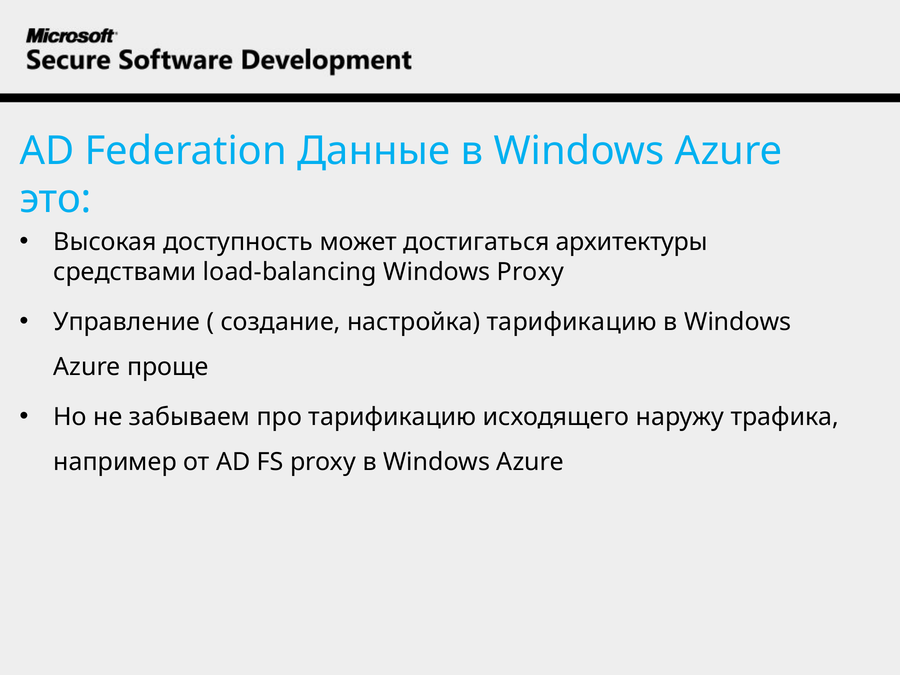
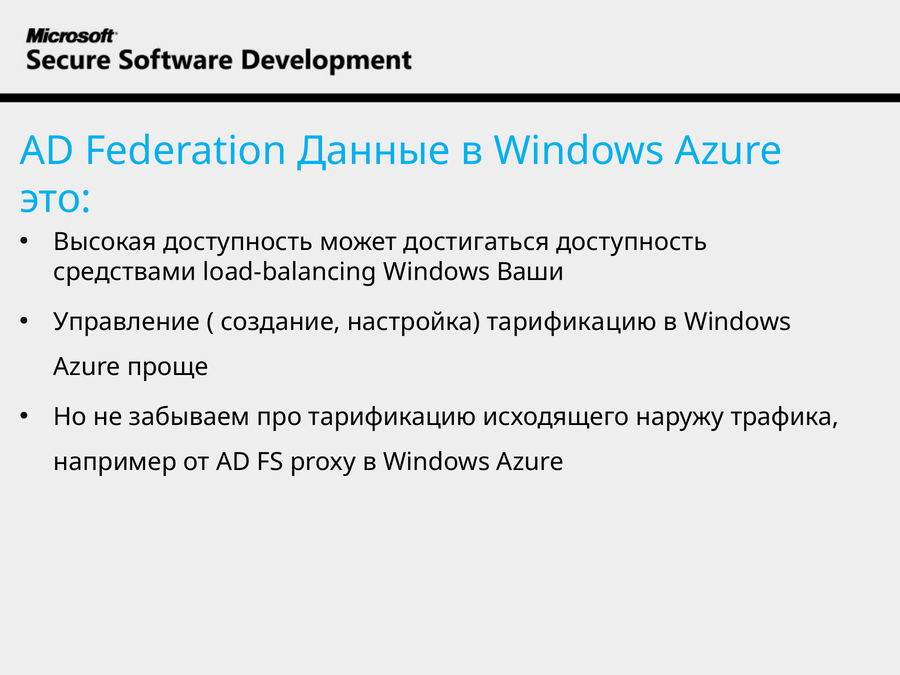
достигаться архитектуры: архитектуры -> доступность (632, 242)
Windows Proxy: Proxy -> Ваши (530, 272)
